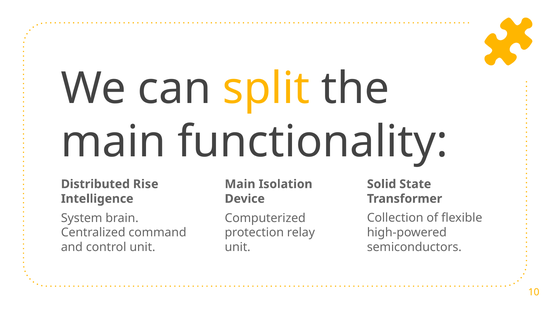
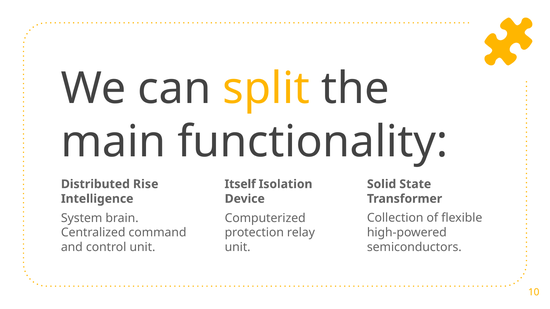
Main: Main -> Itself (240, 184)
